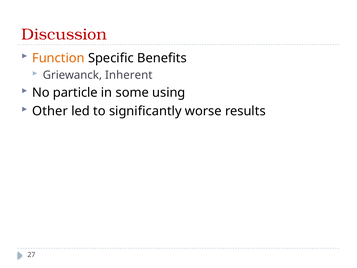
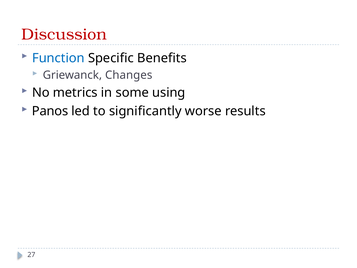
Function colour: orange -> blue (58, 58)
Inherent: Inherent -> Changes (129, 75)
particle: particle -> metrics (75, 93)
Other: Other -> Panos (50, 111)
